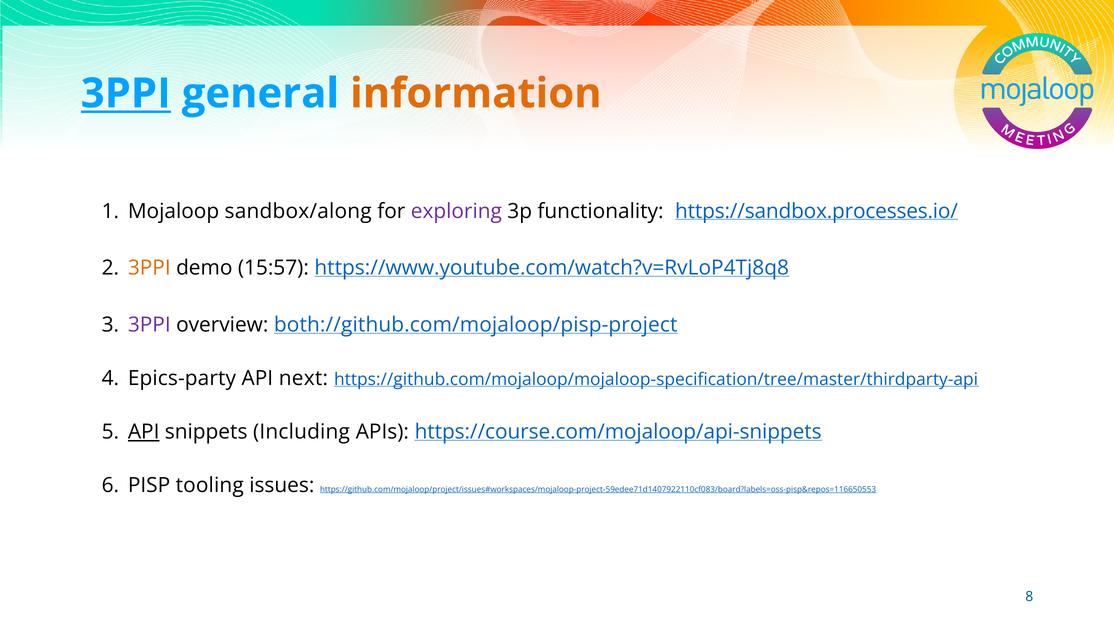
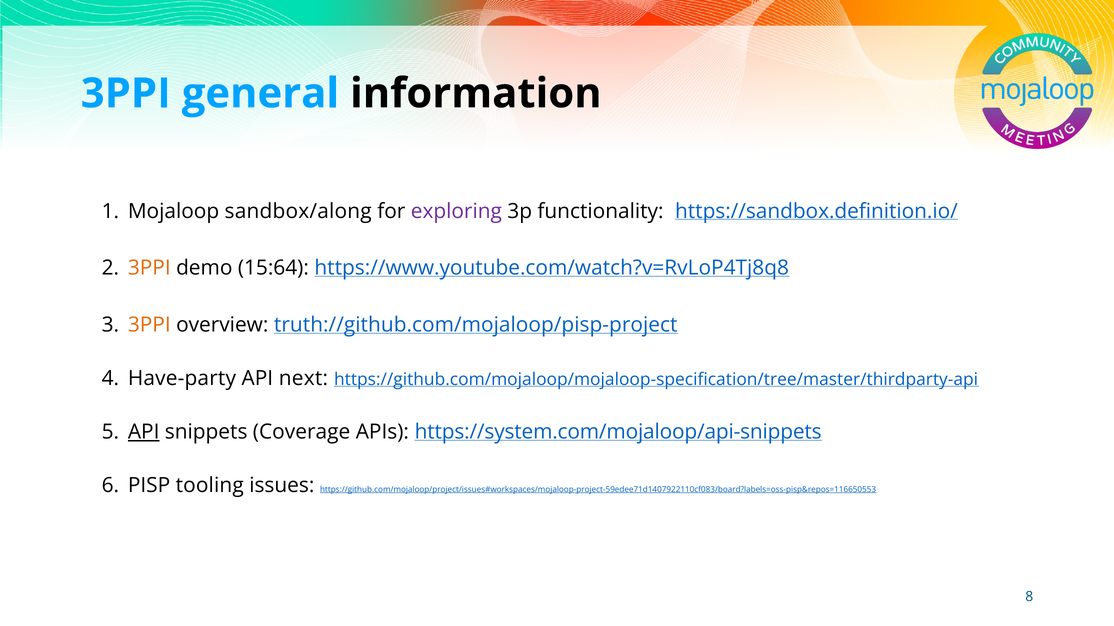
3PPI underline: present -> none (126, 94)
information colour: orange -> black (476, 94)
https://sandbox.processes.io/: https://sandbox.processes.io/ -> https://sandbox.definition.io/ (816, 211)
15:57: 15:57 -> 15:64 (273, 268)
3PPI colour: purple -> orange (149, 325)
both://github.com/mojaloop/pisp-project: both://github.com/mojaloop/pisp-project -> truth://github.com/mojaloop/pisp-project (476, 325)
Epics-party: Epics-party -> Have-party (182, 379)
Including: Including -> Coverage (302, 432)
https://course.com/mojaloop/api-snippets: https://course.com/mojaloop/api-snippets -> https://system.com/mojaloop/api-snippets (618, 432)
